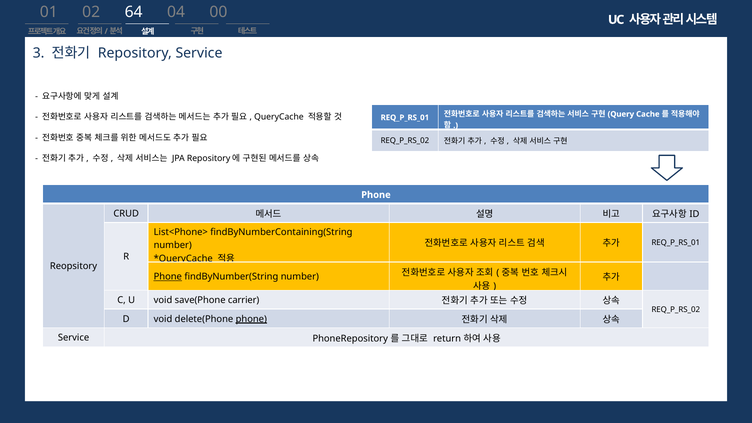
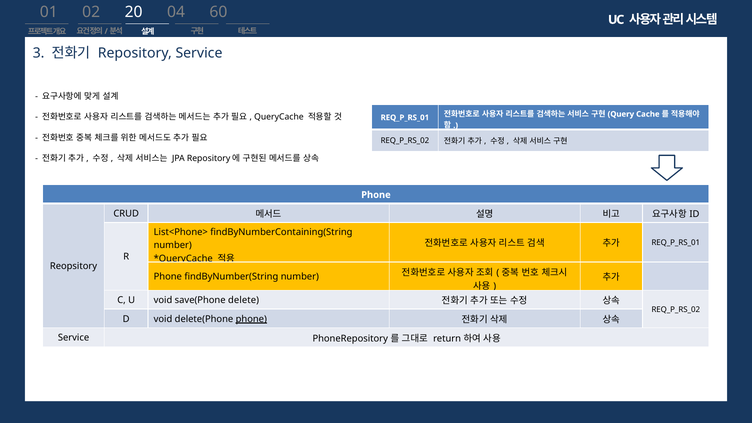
64: 64 -> 20 (134, 12)
00: 00 -> 60 (218, 12)
Phone underline: present -> none (168, 277)
carrier: carrier -> delete (244, 300)
